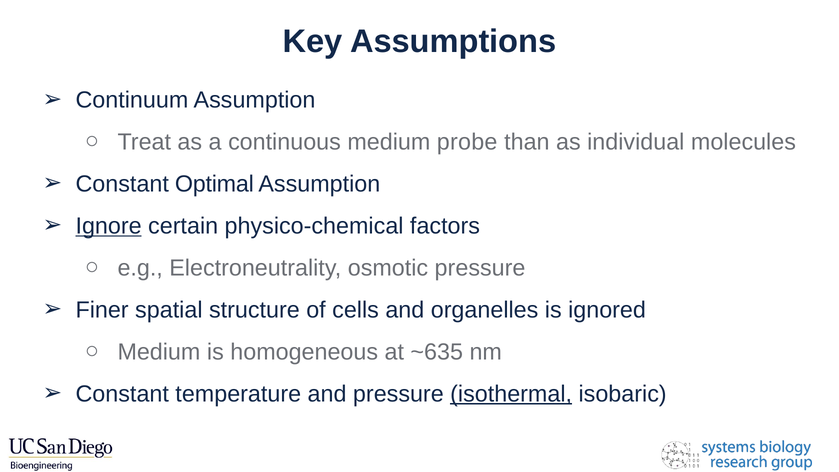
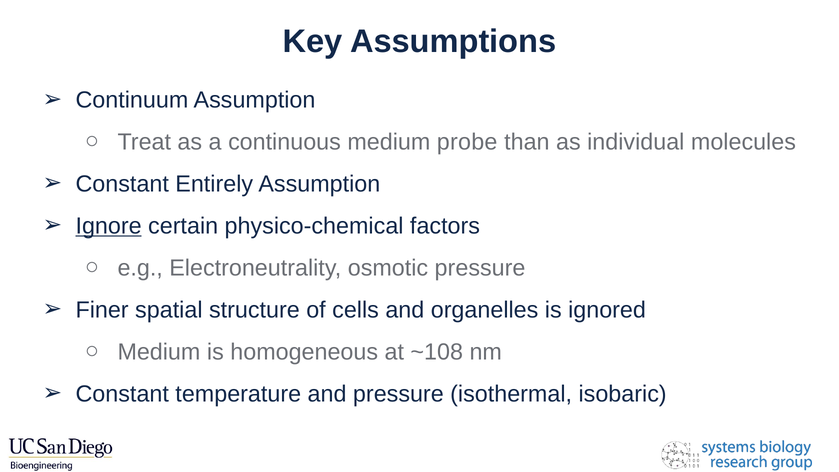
Optimal: Optimal -> Entirely (214, 184)
~635: ~635 -> ~108 (437, 352)
isothermal underline: present -> none (511, 394)
